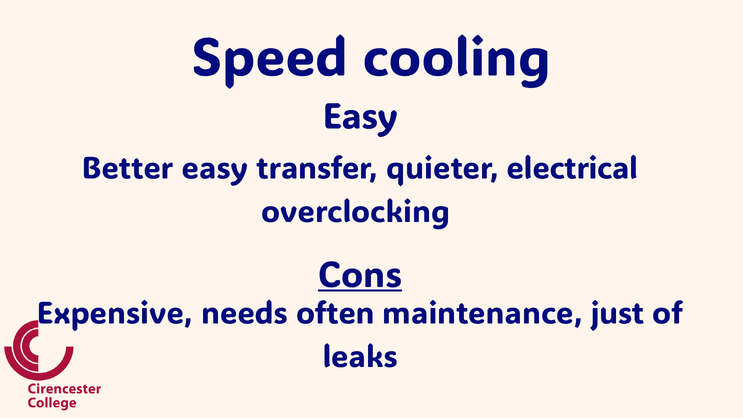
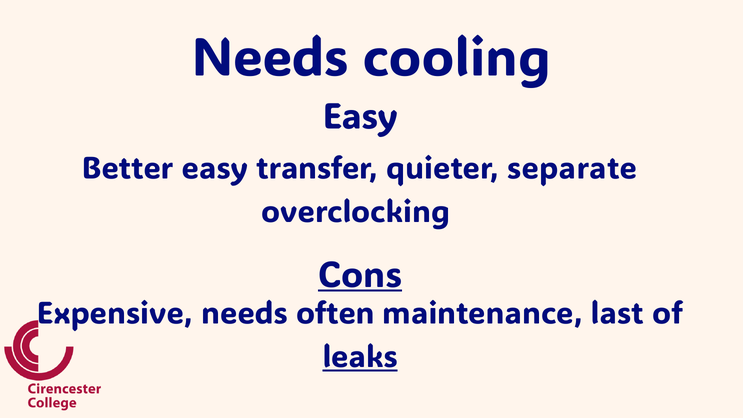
Speed: Speed -> Needs (270, 58)
electrical: electrical -> separate (572, 169)
just: just -> last (617, 314)
leaks underline: none -> present (360, 357)
